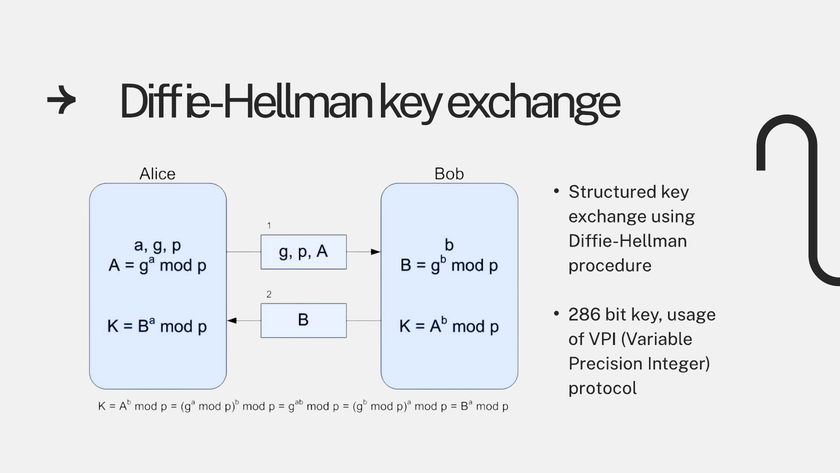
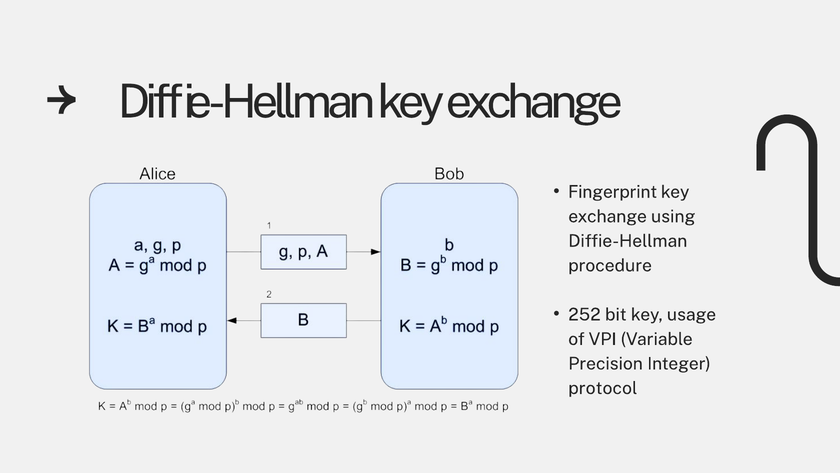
Structured: Structured -> Fingerprint (613, 192)
286: 286 -> 252 (584, 314)
